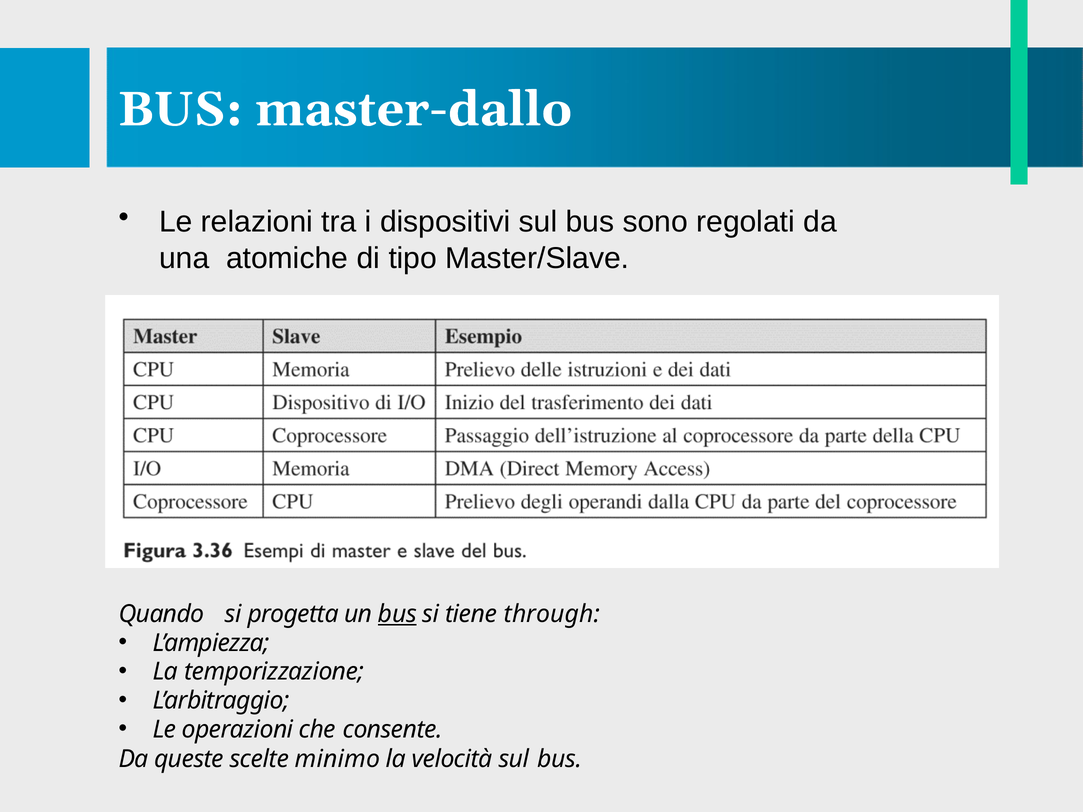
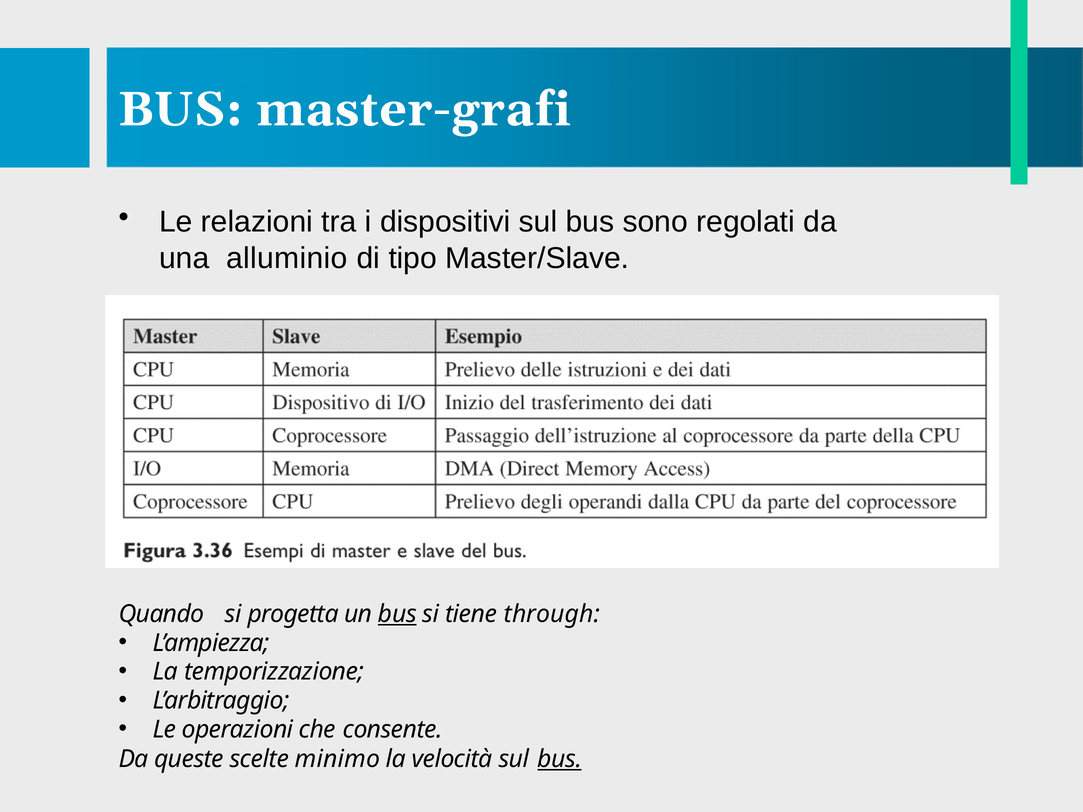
master-dallo: master-dallo -> master-grafi (413, 109)
atomiche: atomiche -> alluminio (287, 258)
bus underline: none -> present (560, 759)
